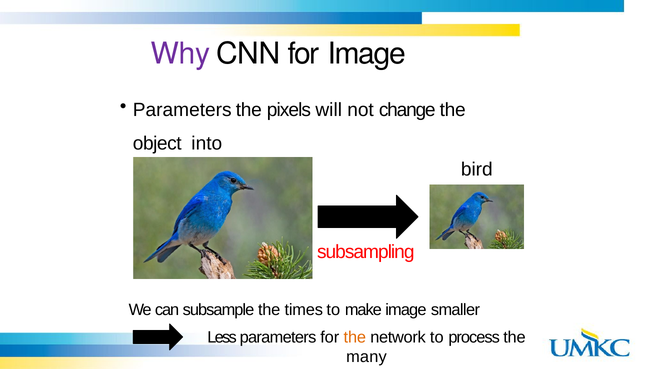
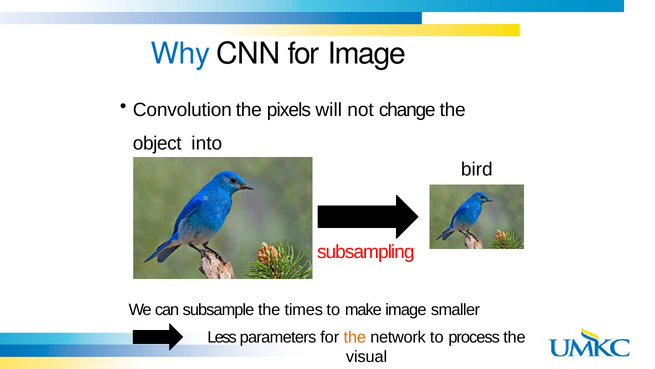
Why colour: purple -> blue (181, 54)
Parameters: Parameters -> Convolution (182, 110)
many: many -> visual (367, 357)
